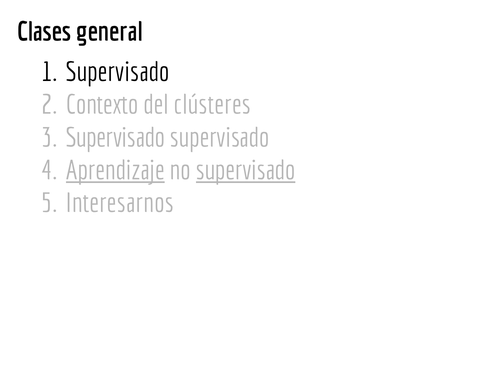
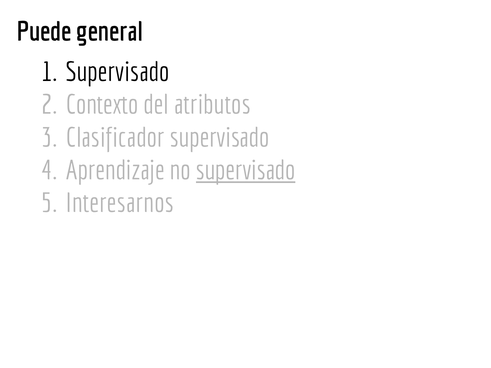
Clases: Clases -> Puede (44, 32)
clústeres: clústeres -> atributos (212, 105)
Supervisado: Supervisado -> Clasificador (115, 138)
Aprendizaje underline: present -> none (115, 171)
